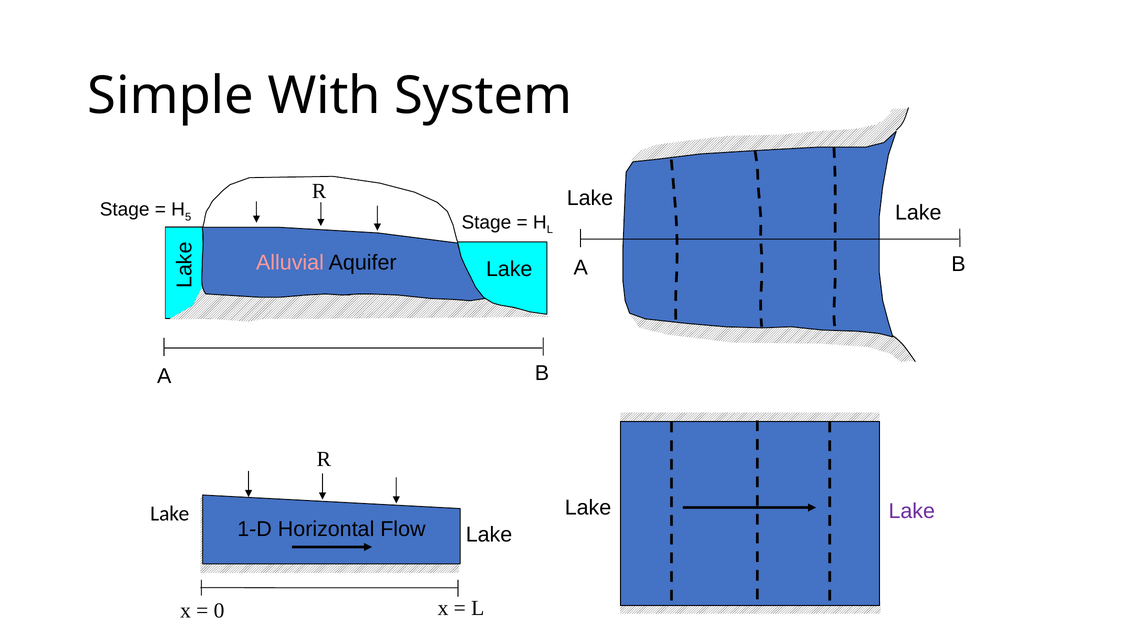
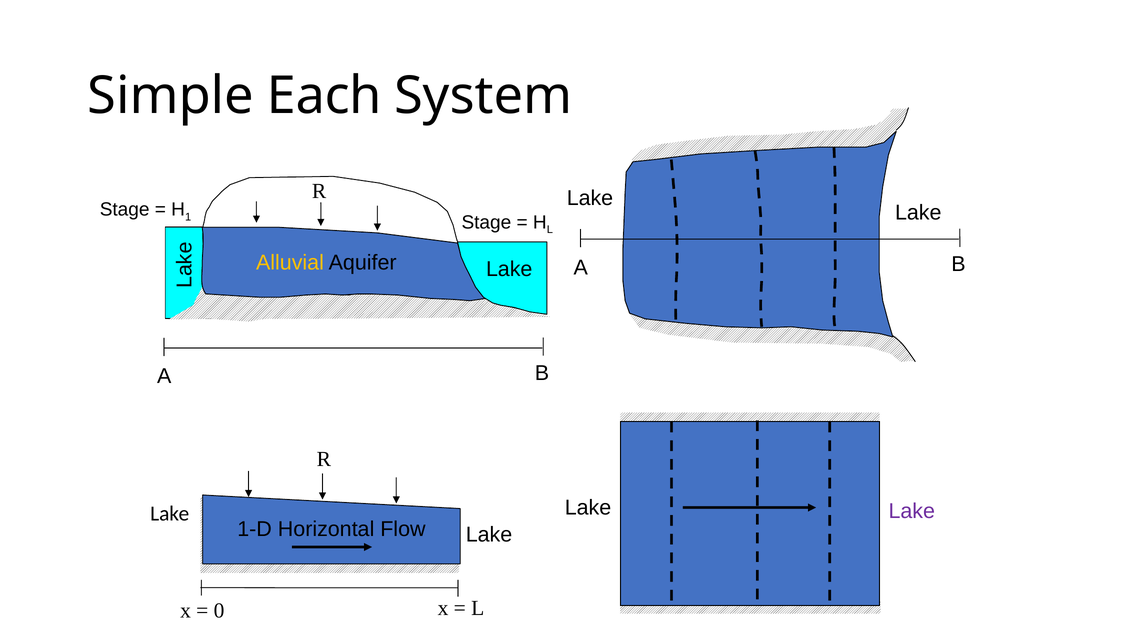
With: With -> Each (324, 96)
5: 5 -> 1 (188, 217)
Alluvial colour: pink -> yellow (290, 263)
